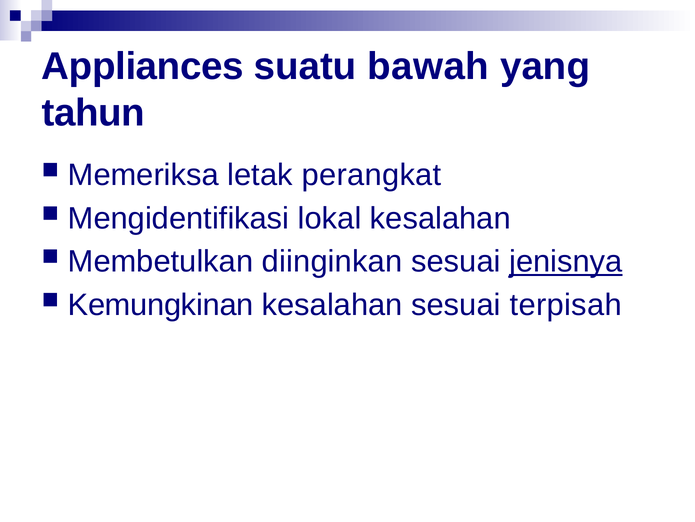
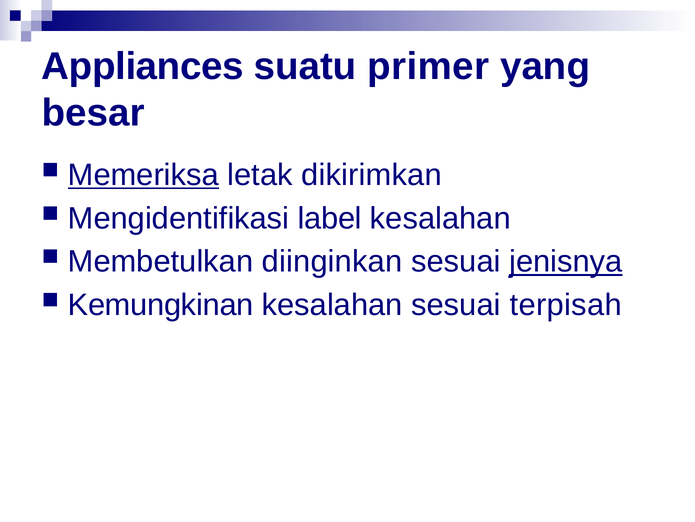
bawah: bawah -> primer (428, 66)
tahun: tahun -> besar (93, 113)
Memeriksa underline: none -> present (143, 175)
perangkat: perangkat -> dikirimkan (372, 175)
lokal: lokal -> label (330, 218)
